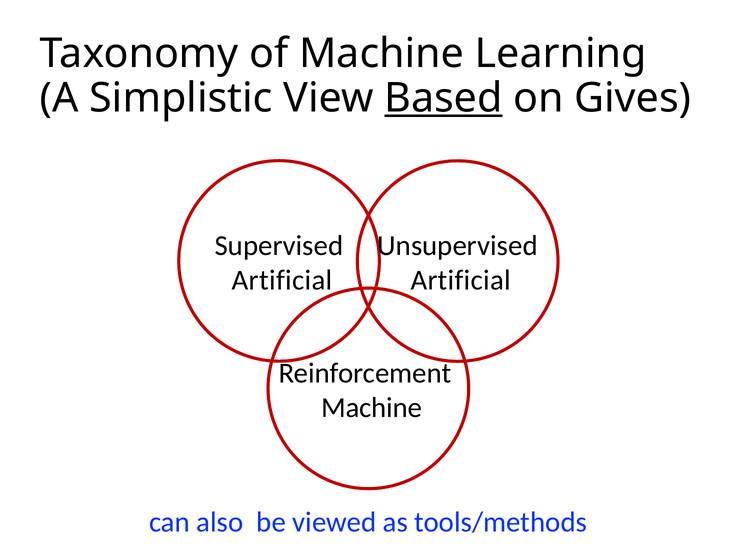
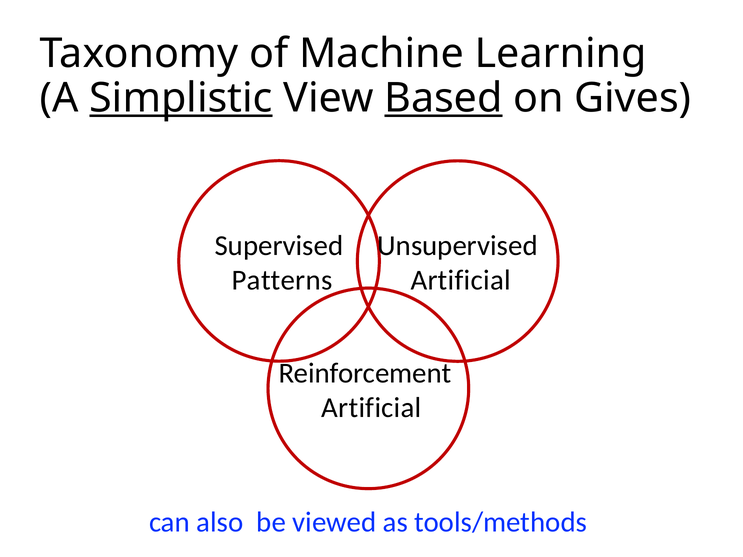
Simplistic underline: none -> present (181, 98)
Artificial: Artificial -> Patterns (282, 280)
Machine: Machine -> Artificial (371, 408)
